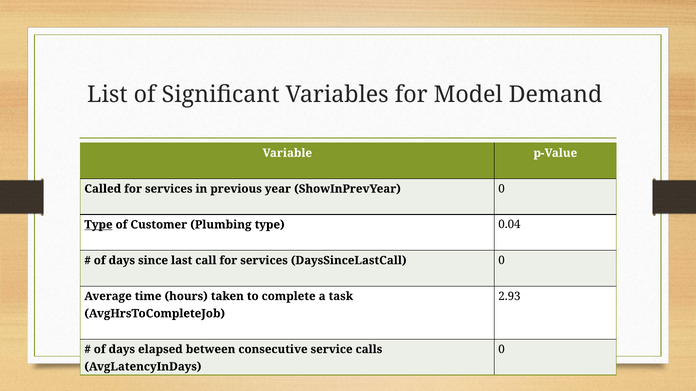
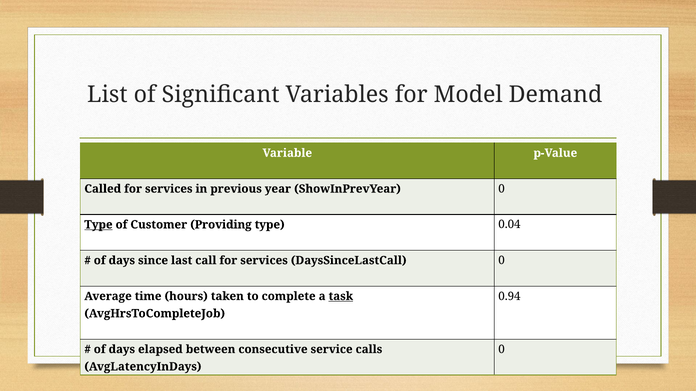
Plumbing: Plumbing -> Providing (221, 225)
task underline: none -> present (341, 297)
2.93: 2.93 -> 0.94 (509, 297)
